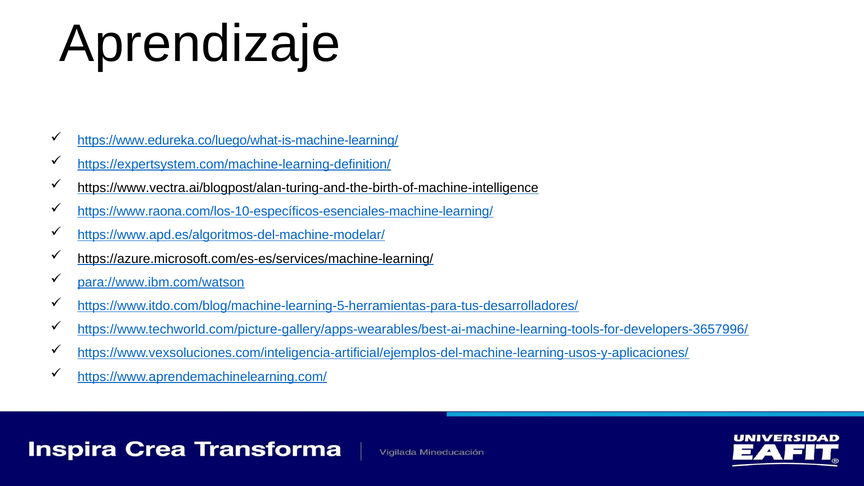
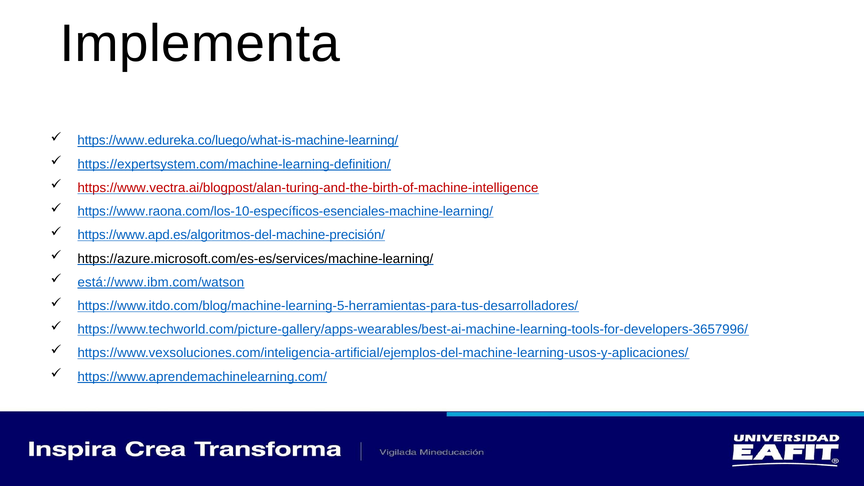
Aprendizaje: Aprendizaje -> Implementa (200, 44)
https://www.vectra.ai/blogpost/alan-turing-and-the-birth-of-machine-intelligence colour: black -> red (308, 188)
https://www.apd.es/algoritmos-del-machine-modelar/: https://www.apd.es/algoritmos-del-machine-modelar/ -> https://www.apd.es/algoritmos-del-machine-precisión/ (231, 235)
para://www.ibm.com/watson: para://www.ibm.com/watson -> está://www.ibm.com/watson (161, 282)
